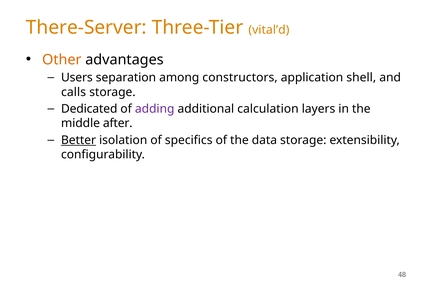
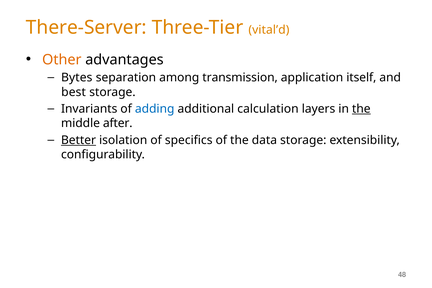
Users: Users -> Bytes (77, 78)
constructors: constructors -> transmission (240, 78)
shell: shell -> itself (361, 78)
calls: calls -> best (74, 92)
Dedicated: Dedicated -> Invariants (89, 109)
adding colour: purple -> blue (155, 109)
the underline: none -> present (361, 109)
